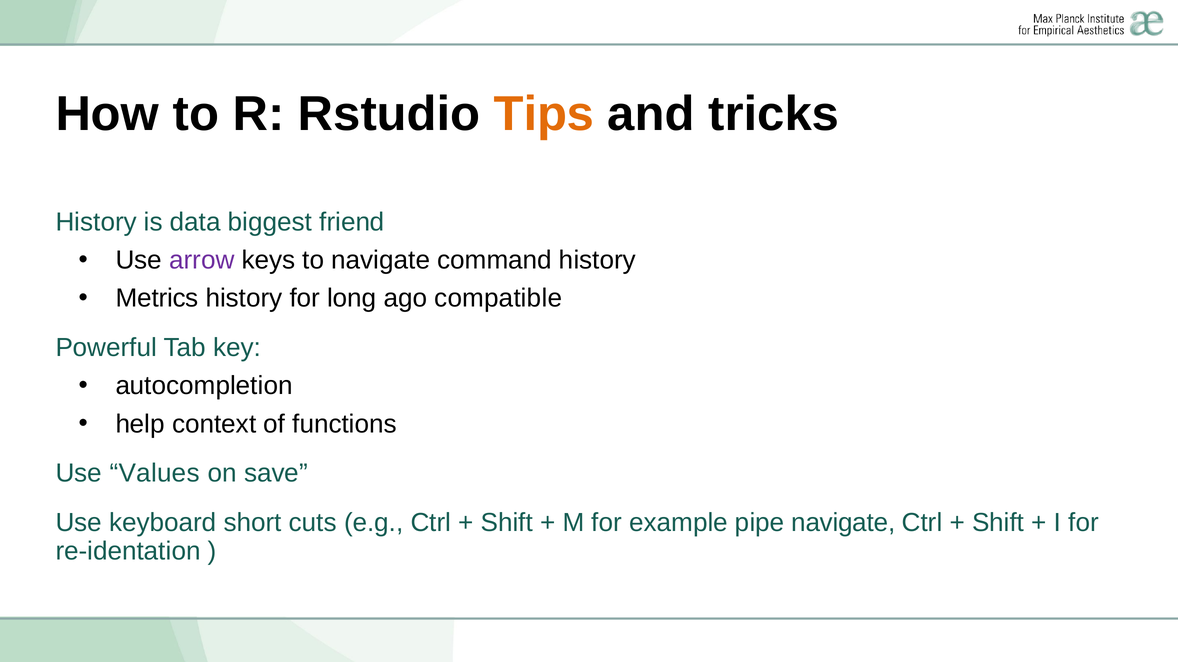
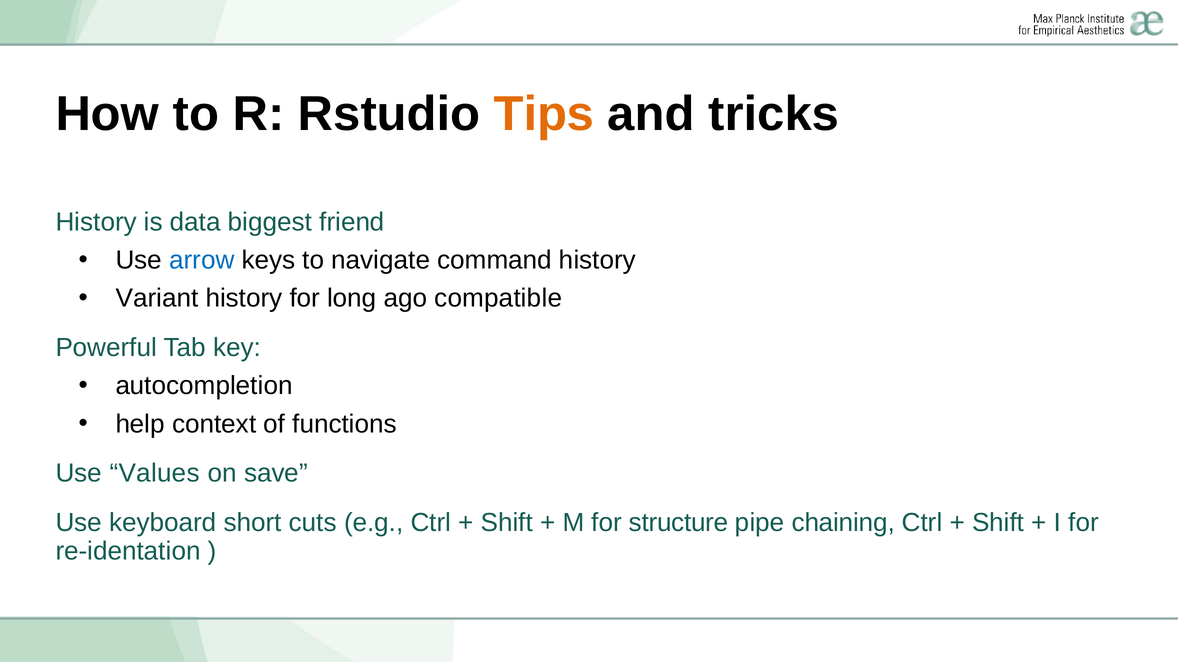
arrow colour: purple -> blue (202, 261)
Metrics: Metrics -> Variant (157, 299)
example: example -> structure (679, 523)
pipe navigate: navigate -> chaining (843, 523)
